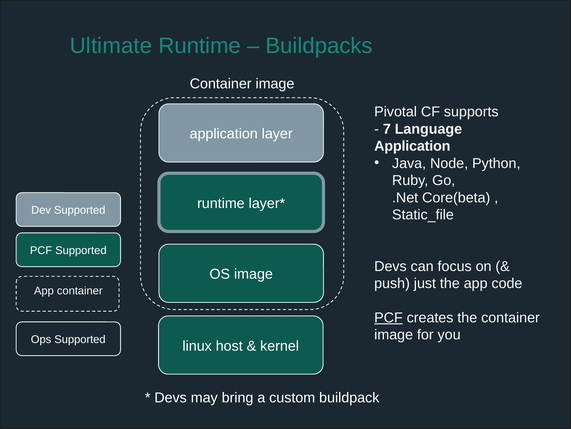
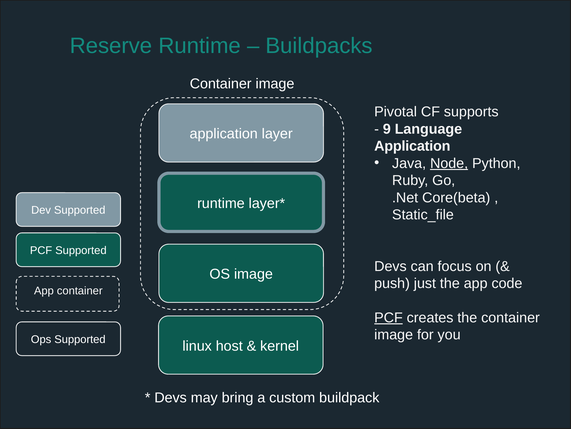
Ultimate: Ultimate -> Reserve (111, 46)
7: 7 -> 9 (387, 129)
Node underline: none -> present (449, 163)
